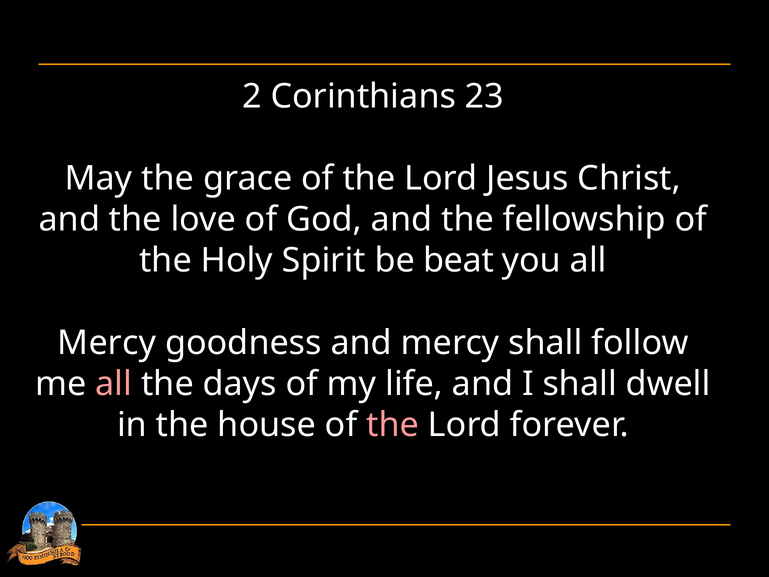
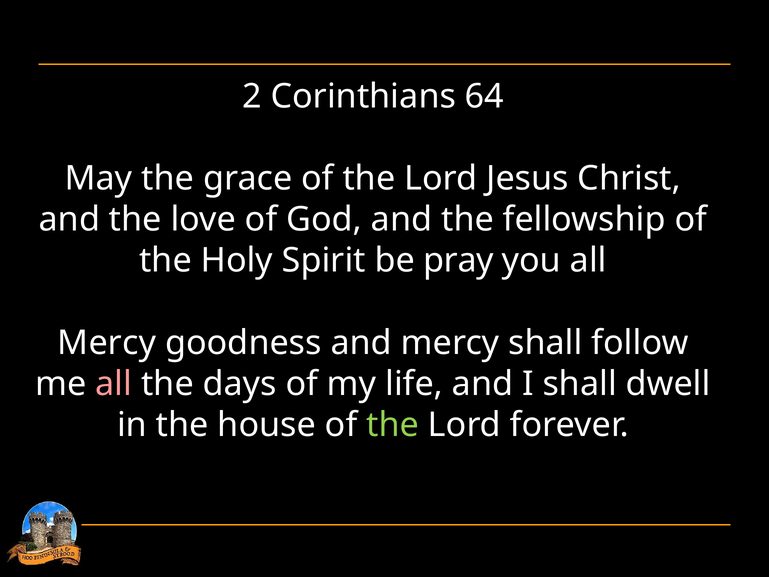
23: 23 -> 64 (484, 96)
beat: beat -> pray (459, 260)
the colour: pink -> light green (393, 425)
